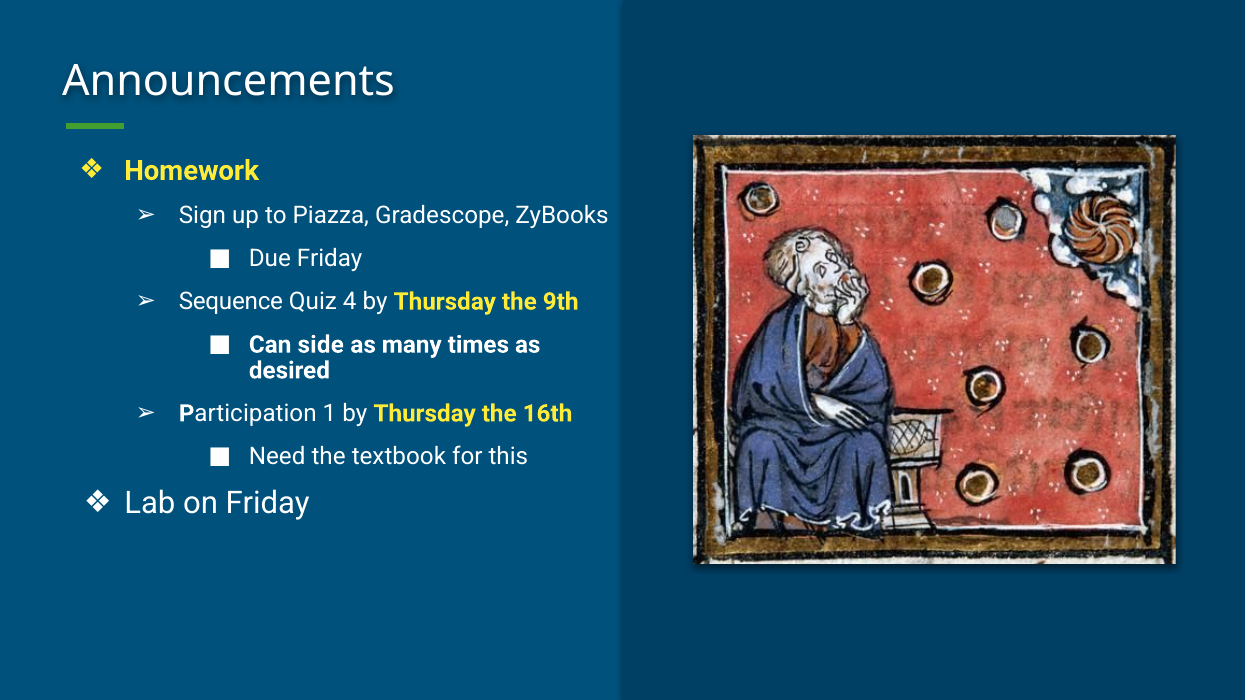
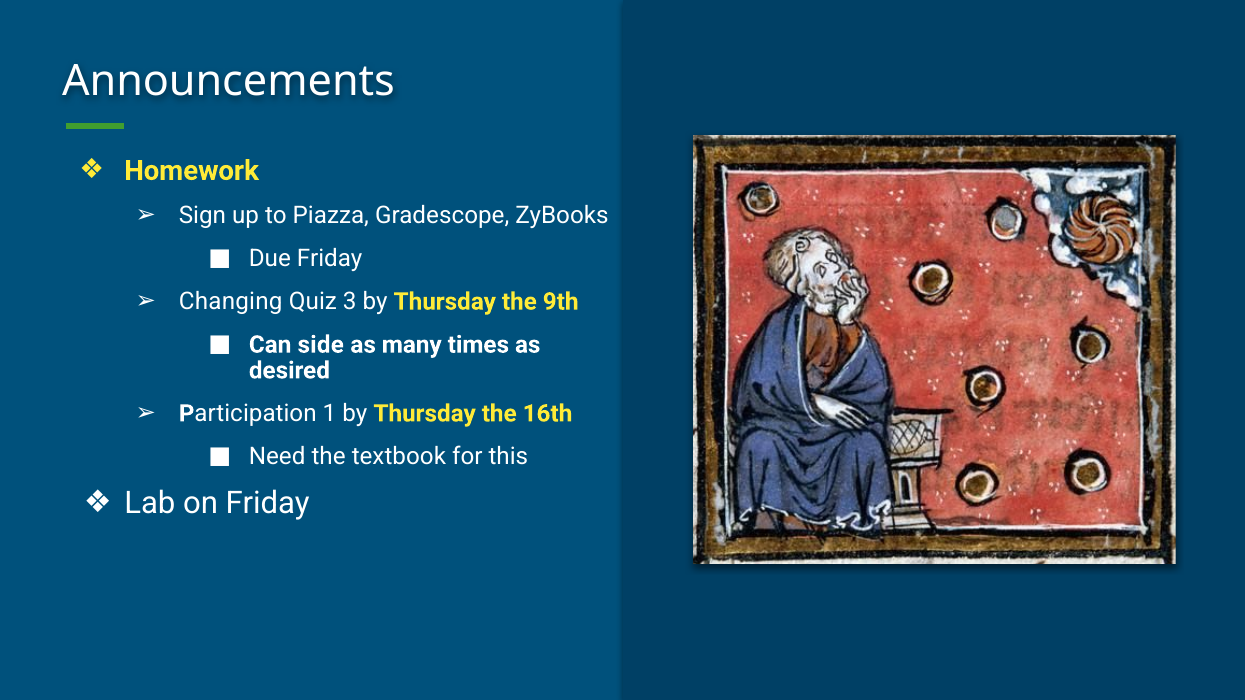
Sequence: Sequence -> Changing (231, 302)
4: 4 -> 3 (350, 302)
